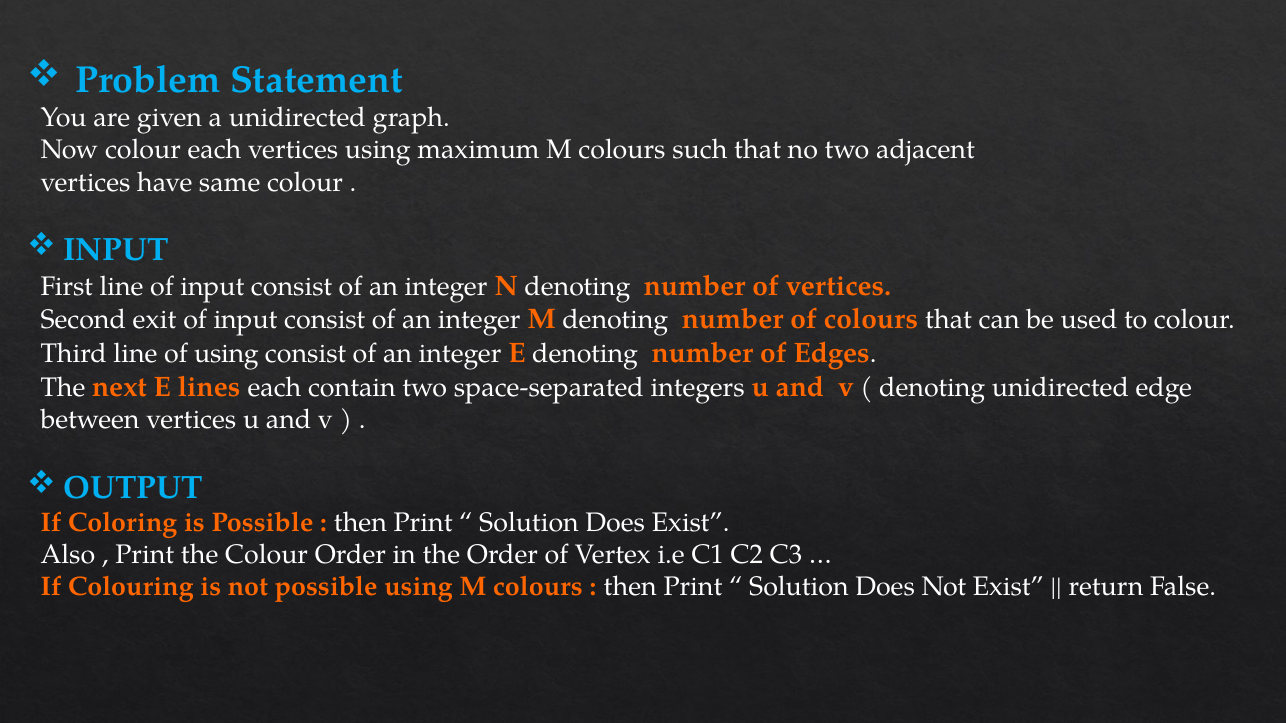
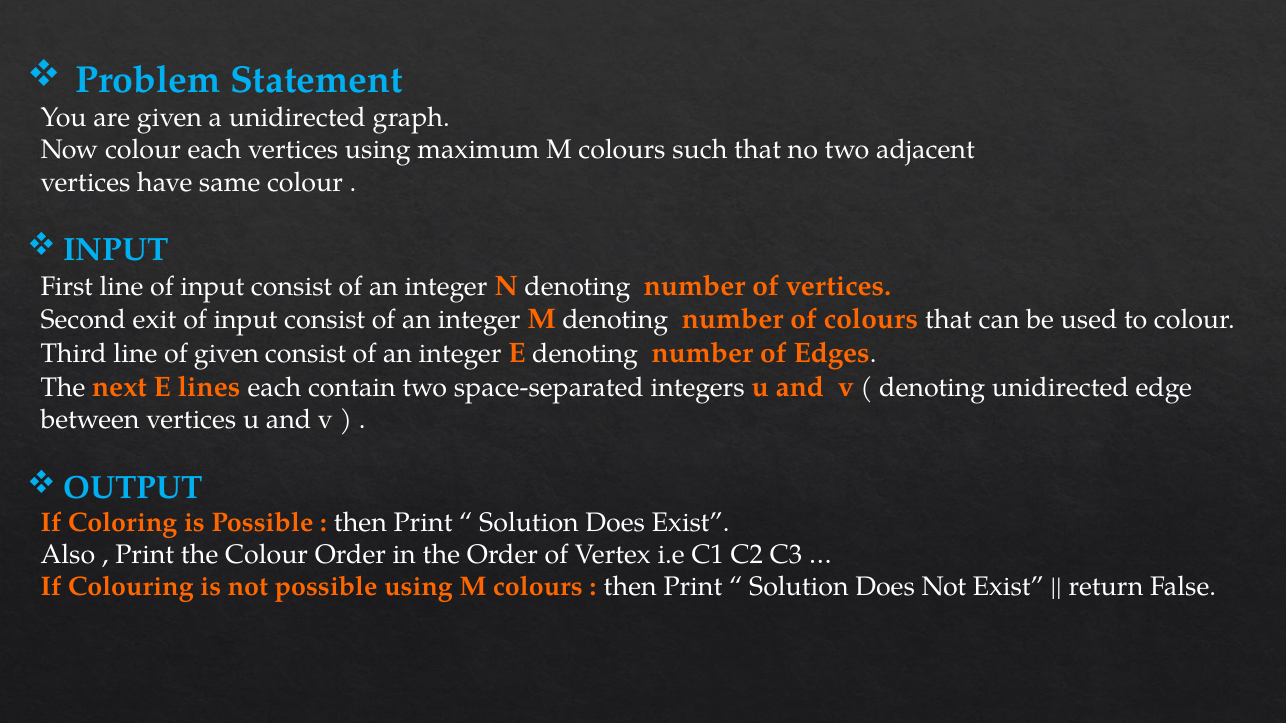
of using: using -> given (226, 354)
